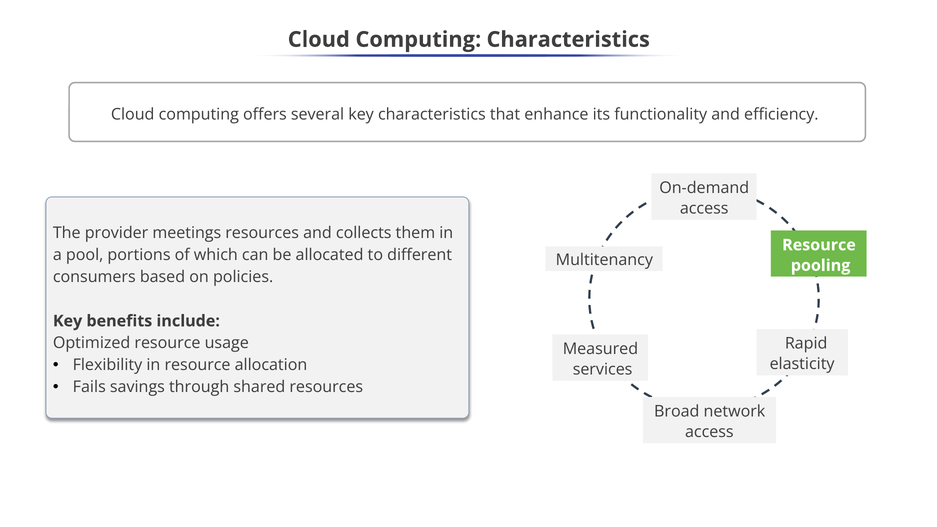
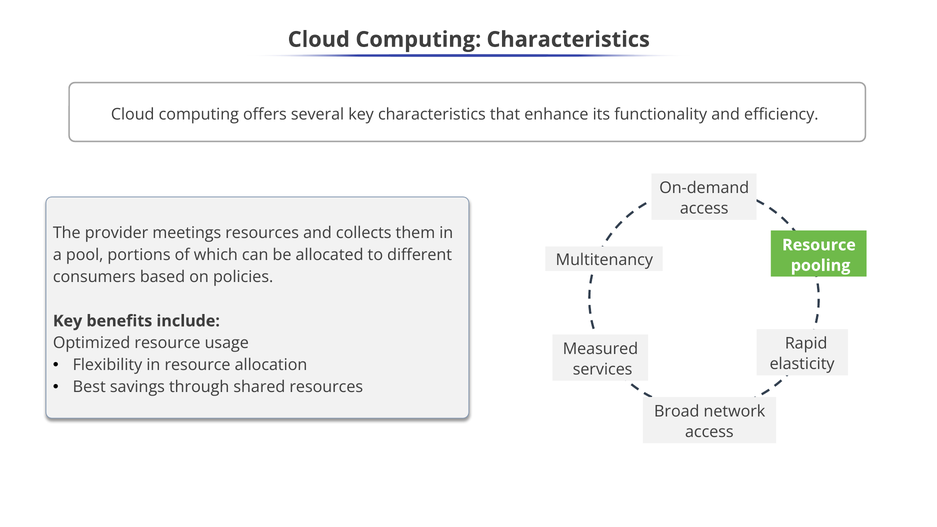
Fails: Fails -> Best (89, 387)
